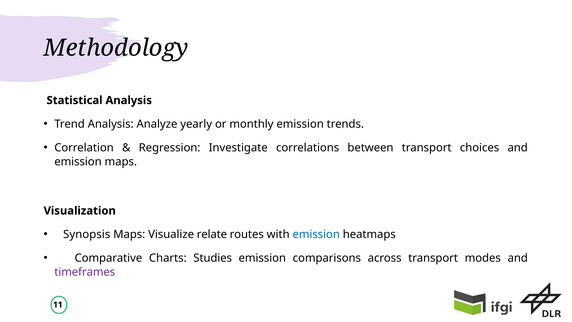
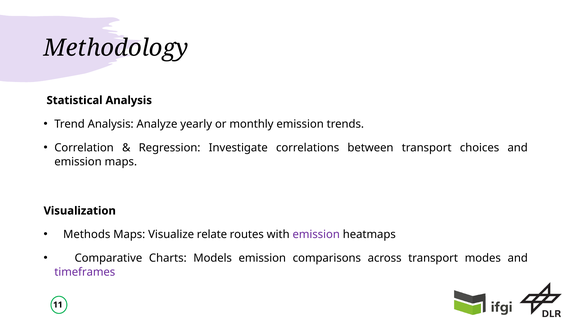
Synopsis: Synopsis -> Methods (87, 234)
emission colour: blue -> purple (316, 234)
Studies: Studies -> Models (213, 258)
